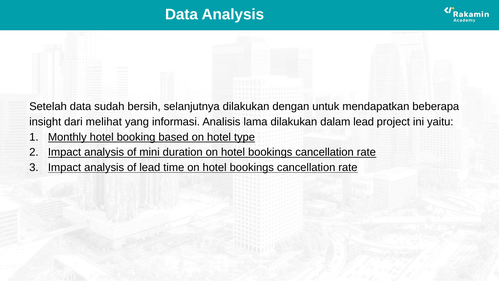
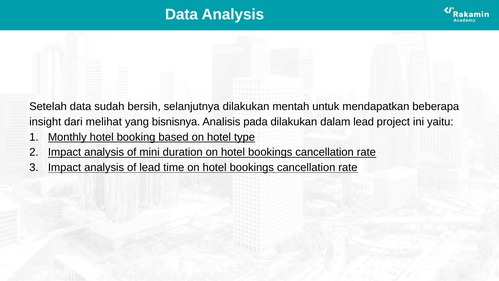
dengan: dengan -> mentah (291, 106)
informasi: informasi -> bisnisnya (176, 122)
lama: lama -> pada (256, 122)
